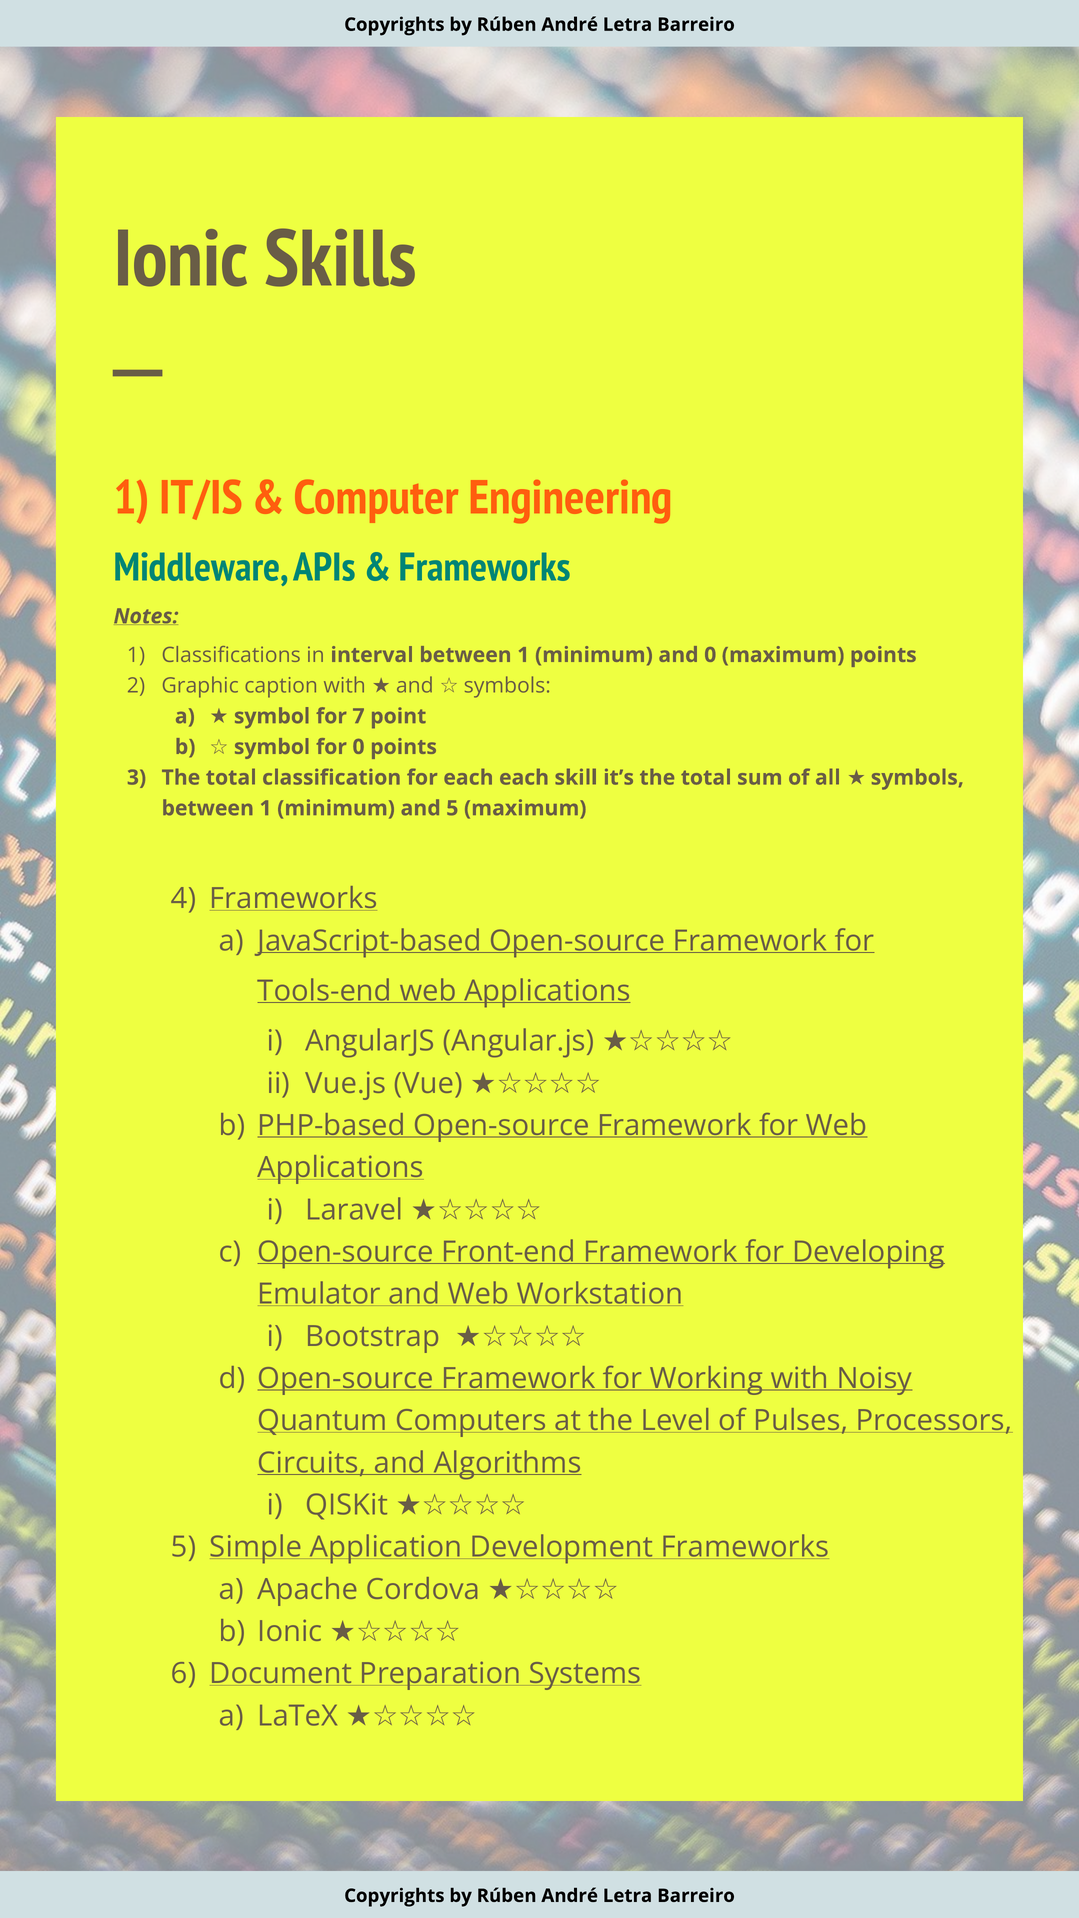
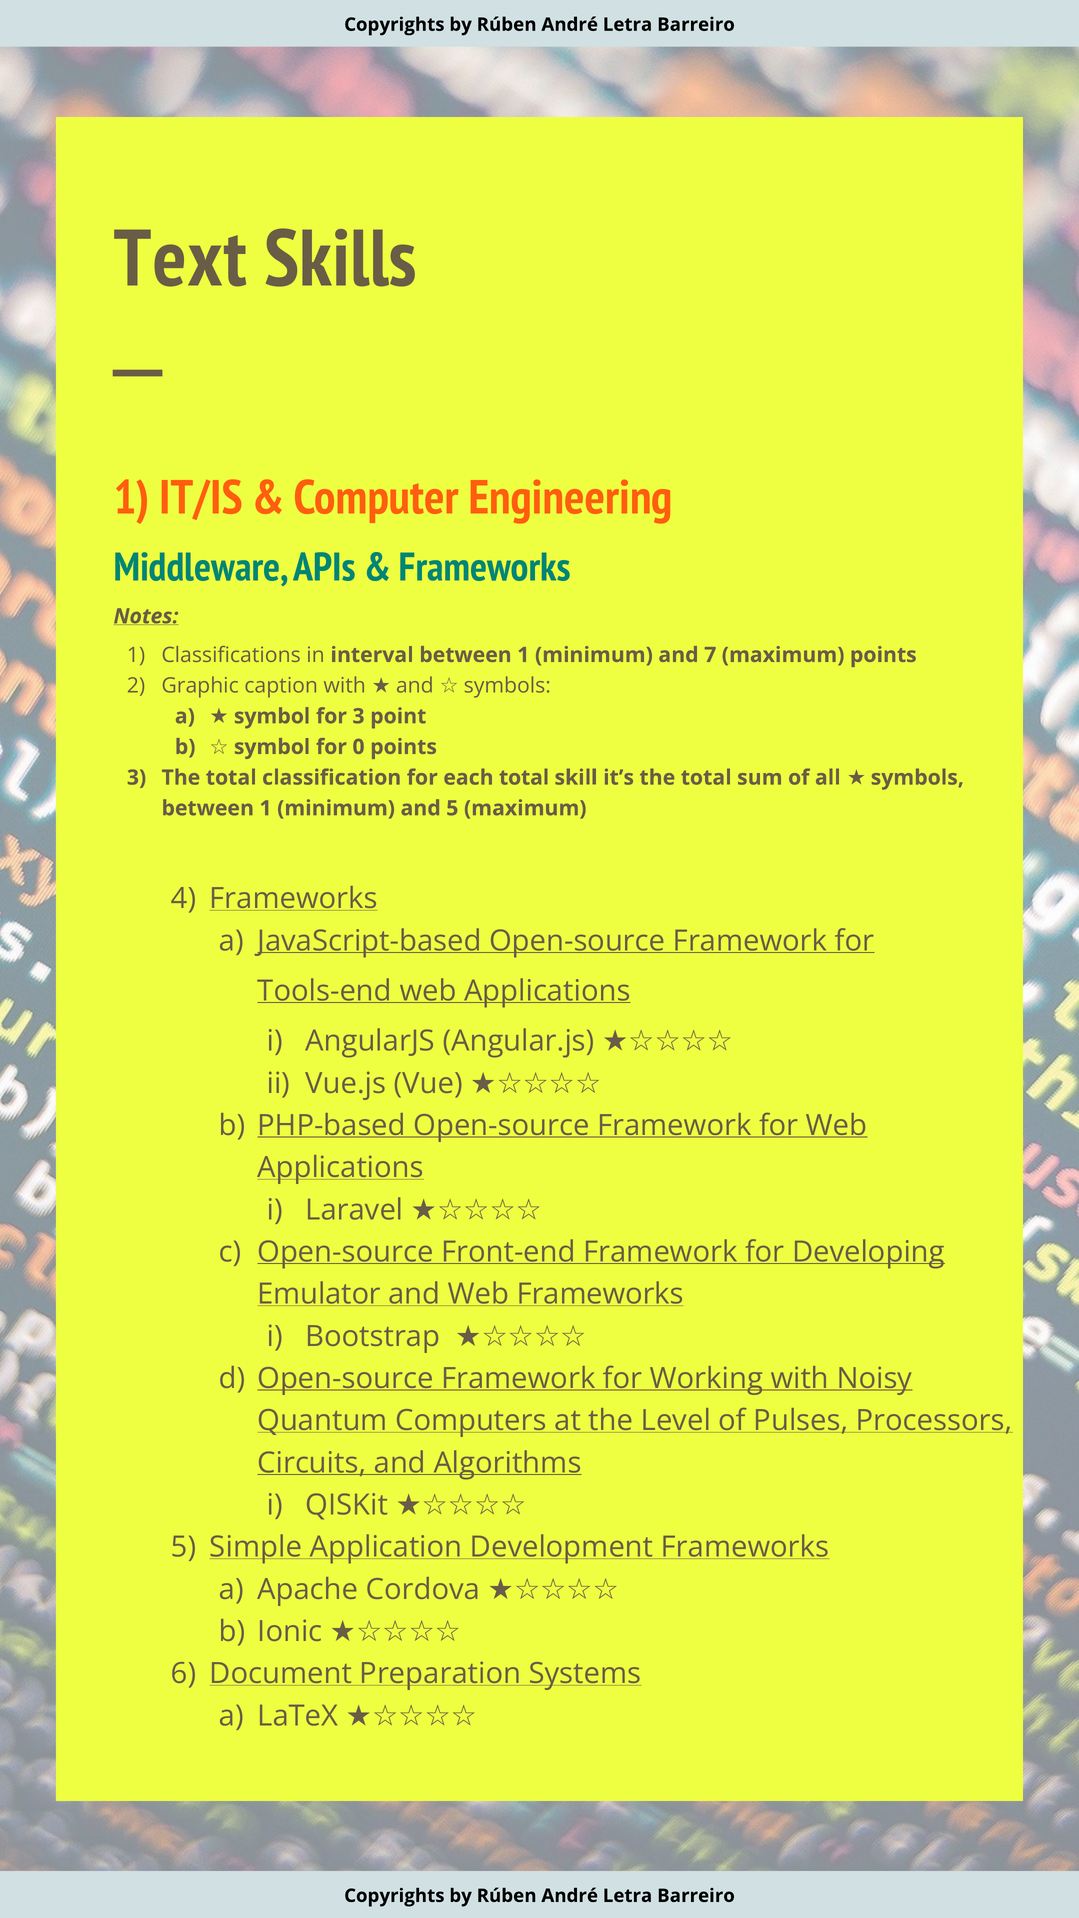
Ionic: Ionic -> Text (180, 259)
and 0: 0 -> 7 (710, 655)
for 7: 7 -> 3 (359, 716)
each each: each -> total (524, 778)
Web Workstation: Workstation -> Frameworks (600, 1294)
